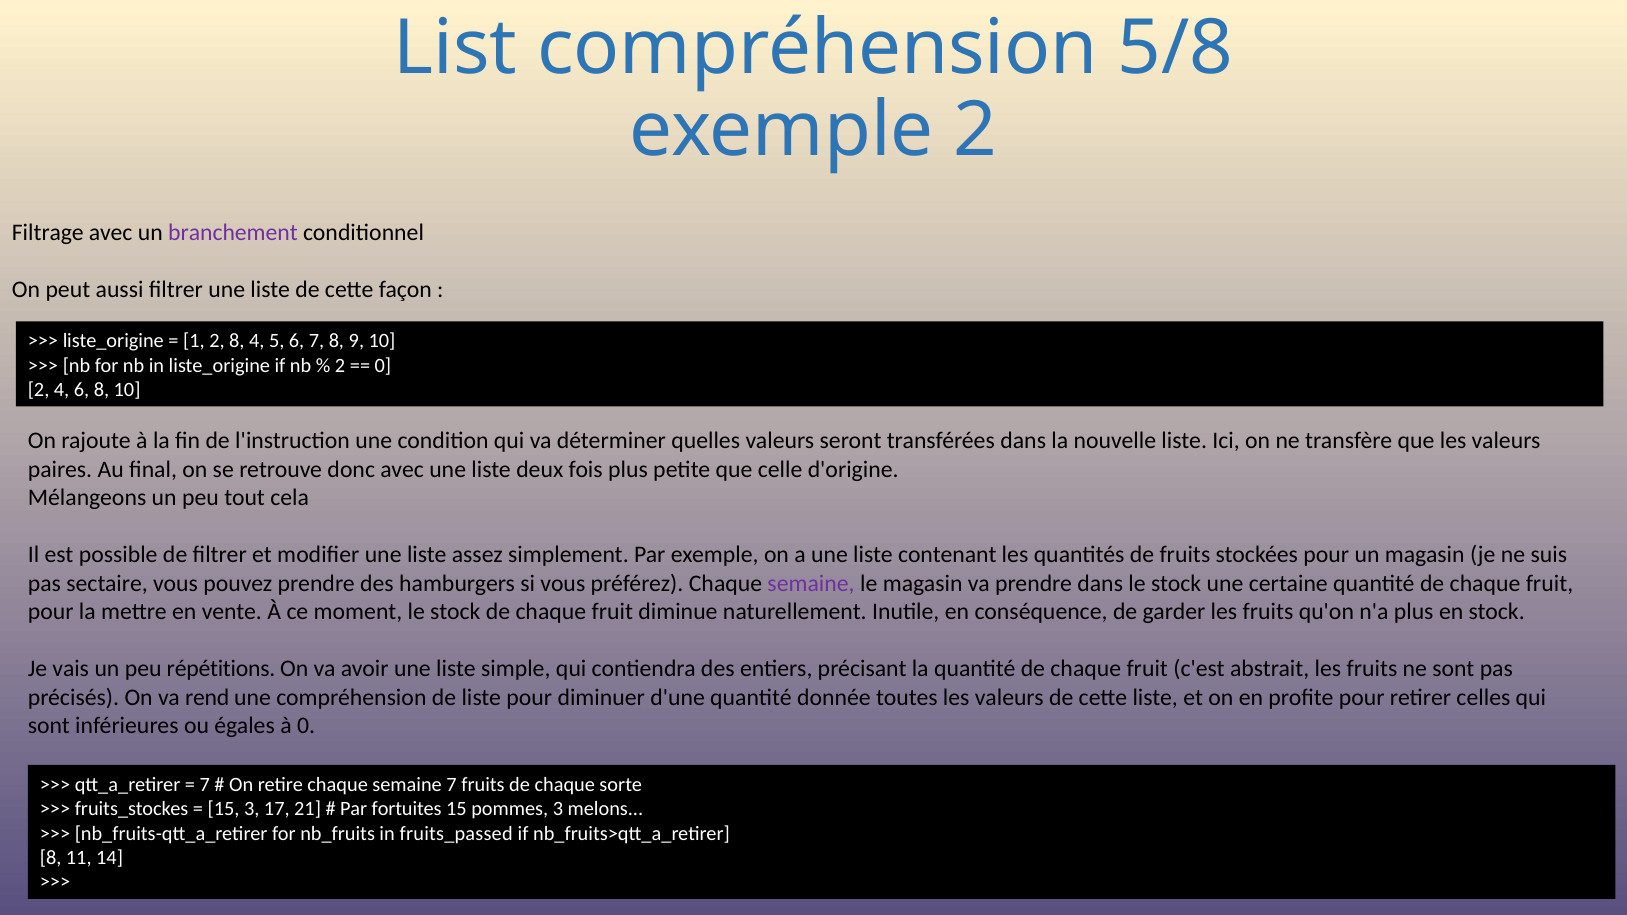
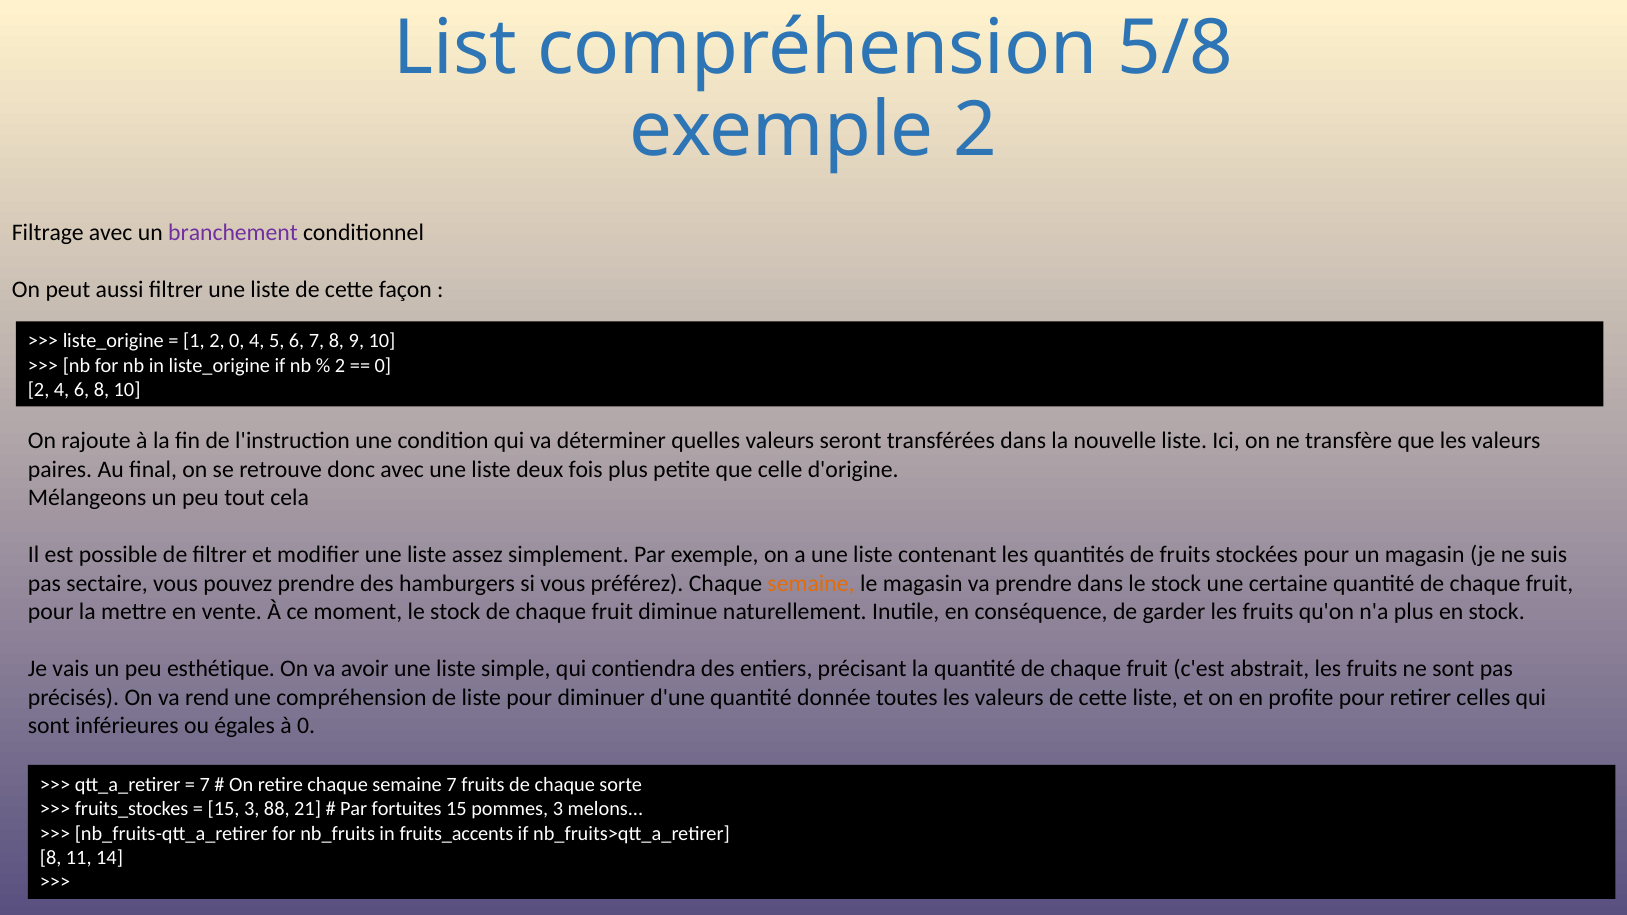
2 8: 8 -> 0 (237, 341)
semaine colour: purple -> orange (811, 584)
répétitions: répétitions -> esthétique (221, 669)
17: 17 -> 88 (277, 809)
fruits_passed: fruits_passed -> fruits_accents (456, 833)
